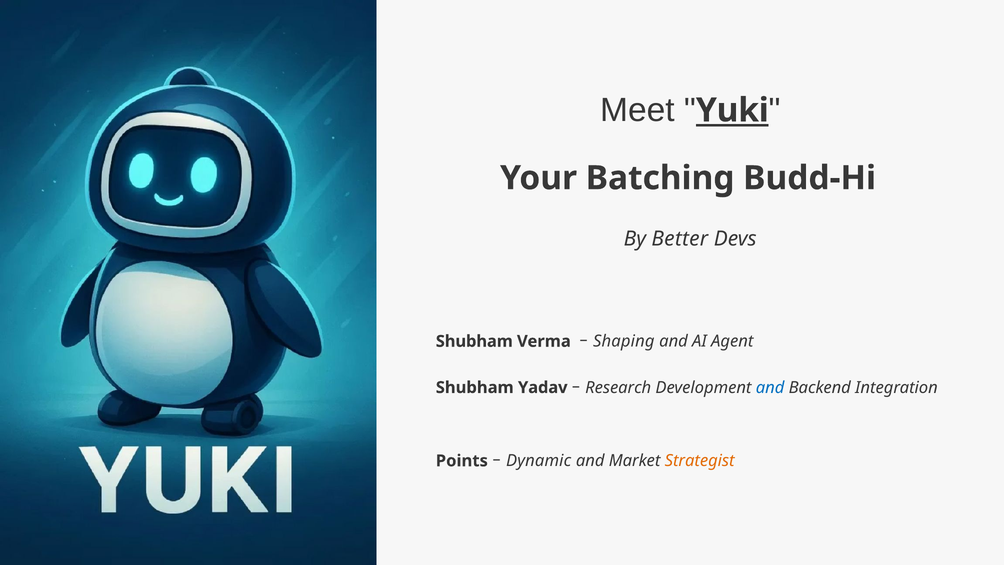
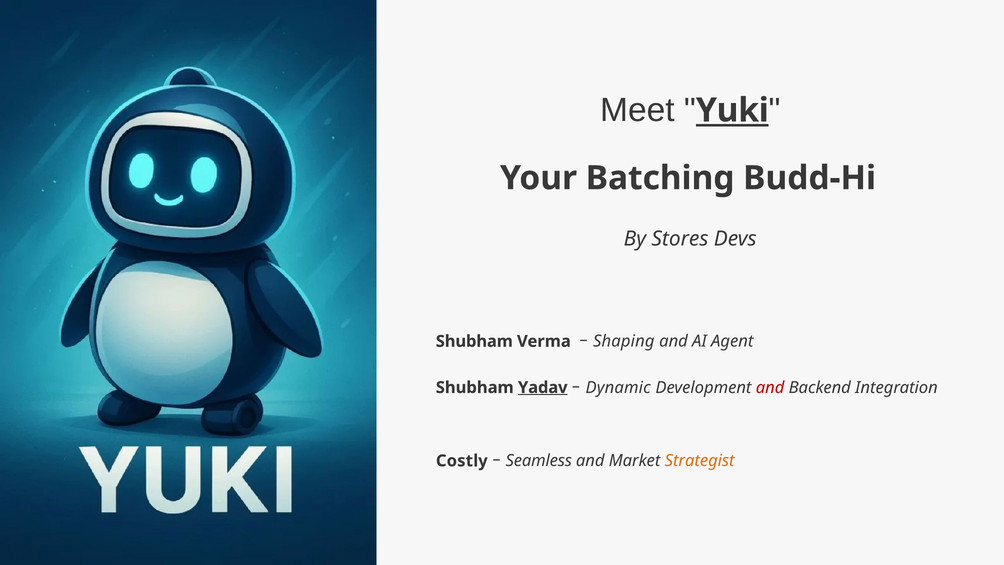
Better: Better -> Stores (680, 239)
Yadav underline: none -> present (543, 387)
Research: Research -> Dynamic (618, 387)
and colour: blue -> red (770, 387)
Points: Points -> Costly (462, 461)
Dynamic: Dynamic -> Seamless (539, 461)
